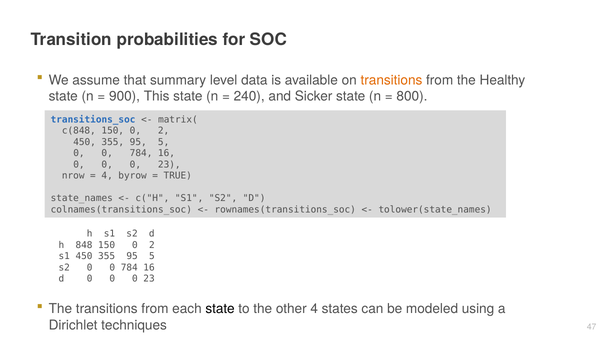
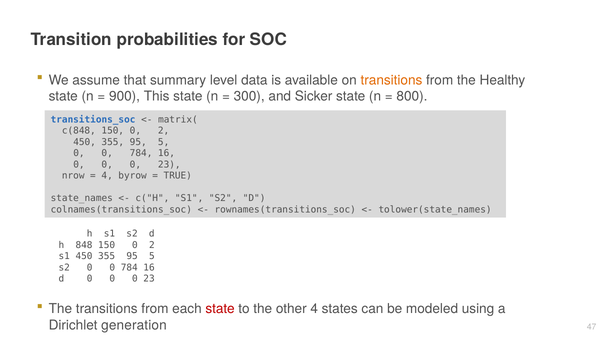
240: 240 -> 300 (249, 96)
state colour: black -> red (220, 309)
techniques: techniques -> generation (134, 325)
